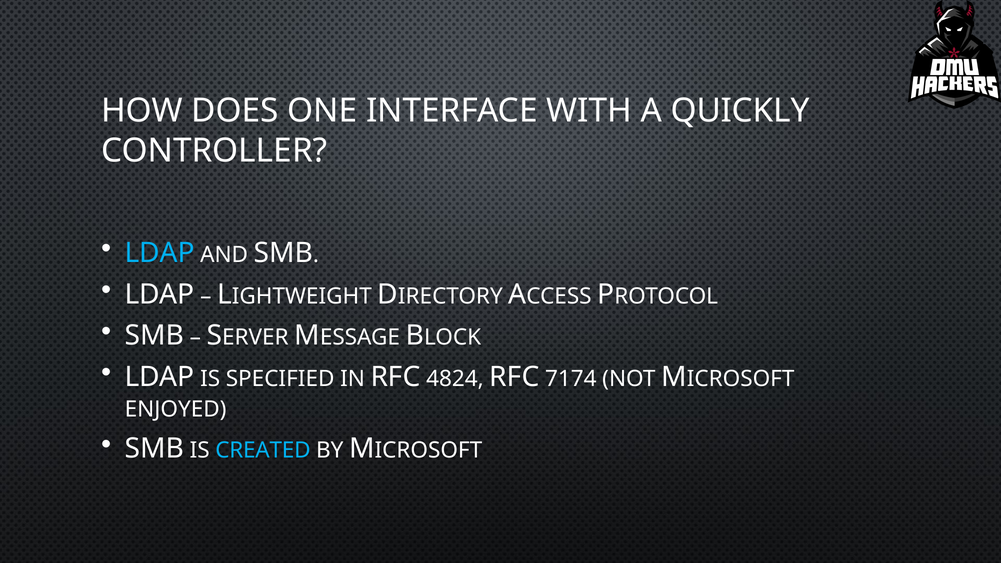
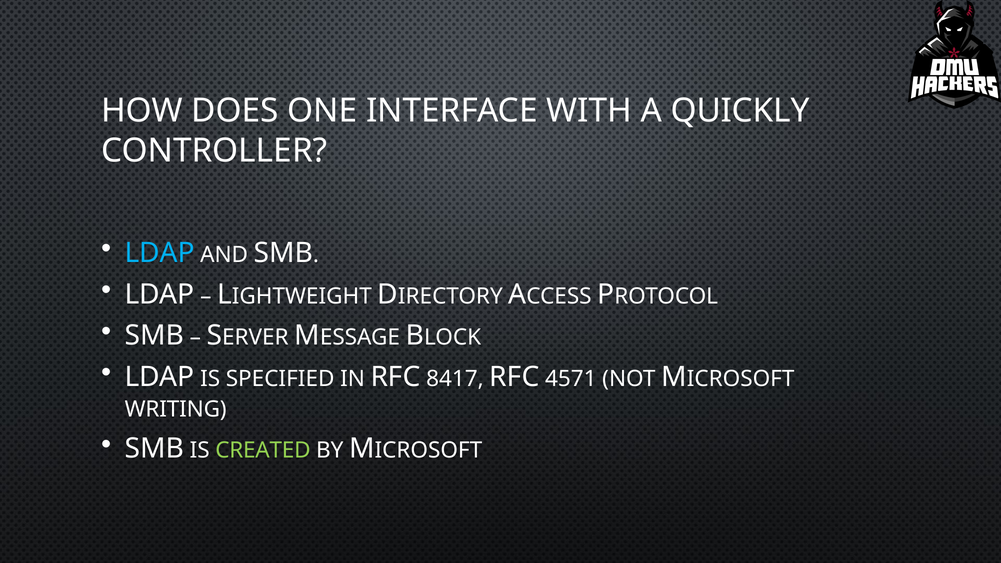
4824: 4824 -> 8417 (455, 379)
7174: 7174 -> 4571 (571, 379)
ENJOYED: ENJOYED -> WRITING (176, 409)
CREATED colour: light blue -> light green (263, 451)
